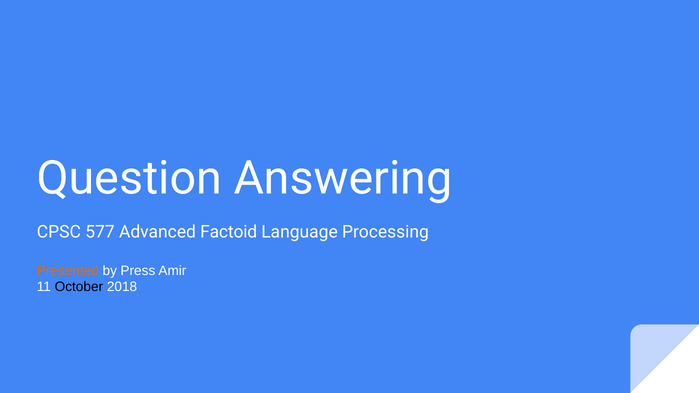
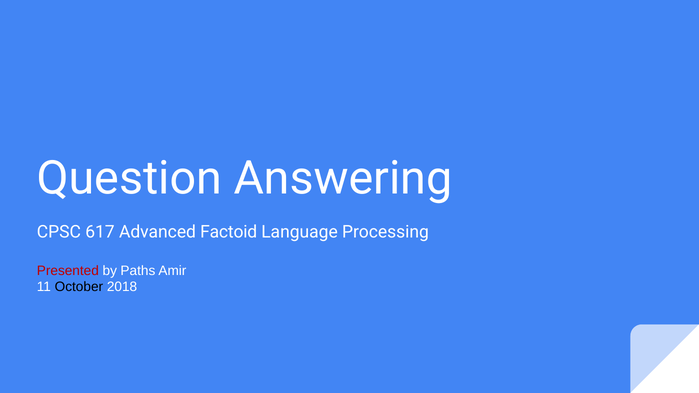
577: 577 -> 617 (100, 232)
Presented colour: orange -> red (68, 271)
Press: Press -> Paths (138, 271)
